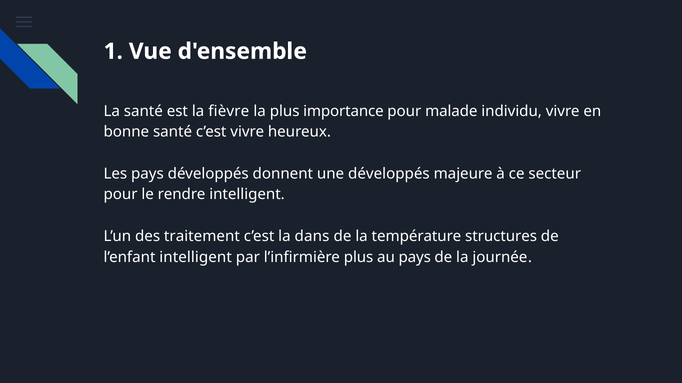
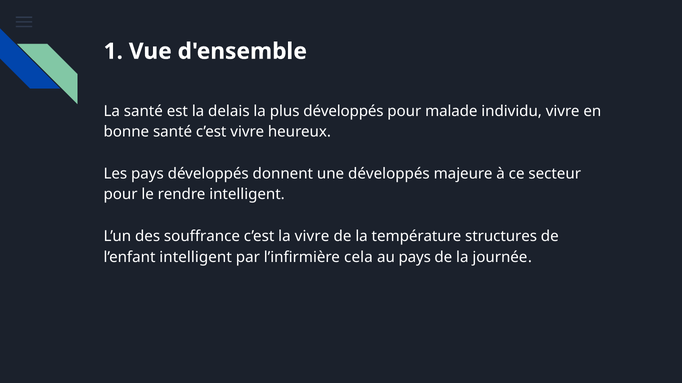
fièvre: fièvre -> delais (229, 111)
plus importance: importance -> développés (343, 111)
traitement: traitement -> souffrance (202, 237)
la dans: dans -> vivre (312, 237)
l’infirmière plus: plus -> cela (358, 257)
